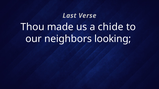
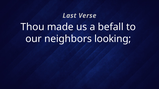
chide: chide -> befall (111, 27)
